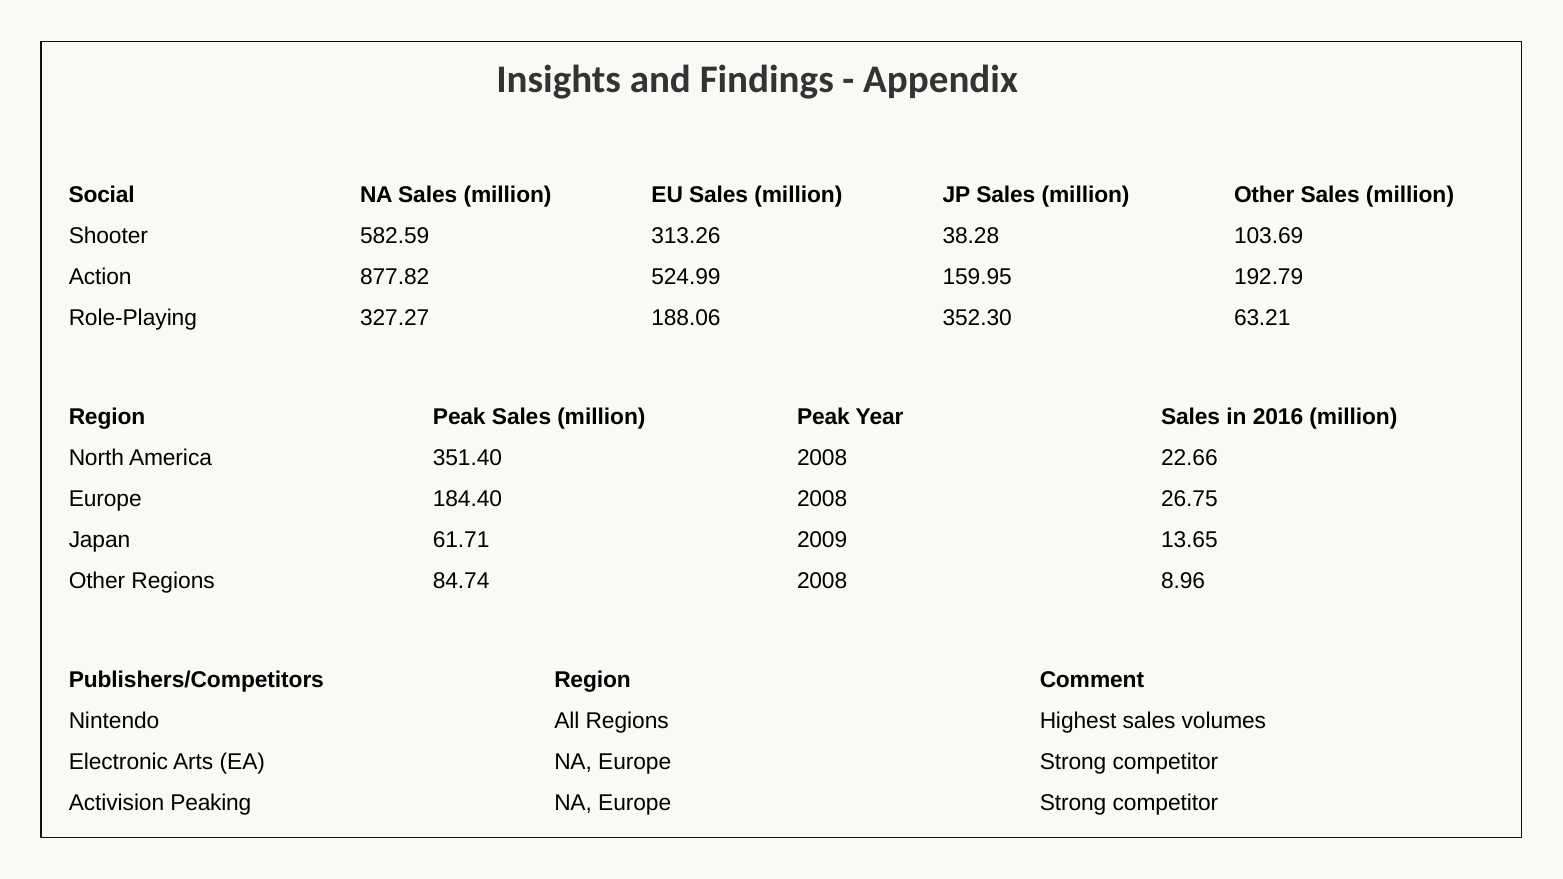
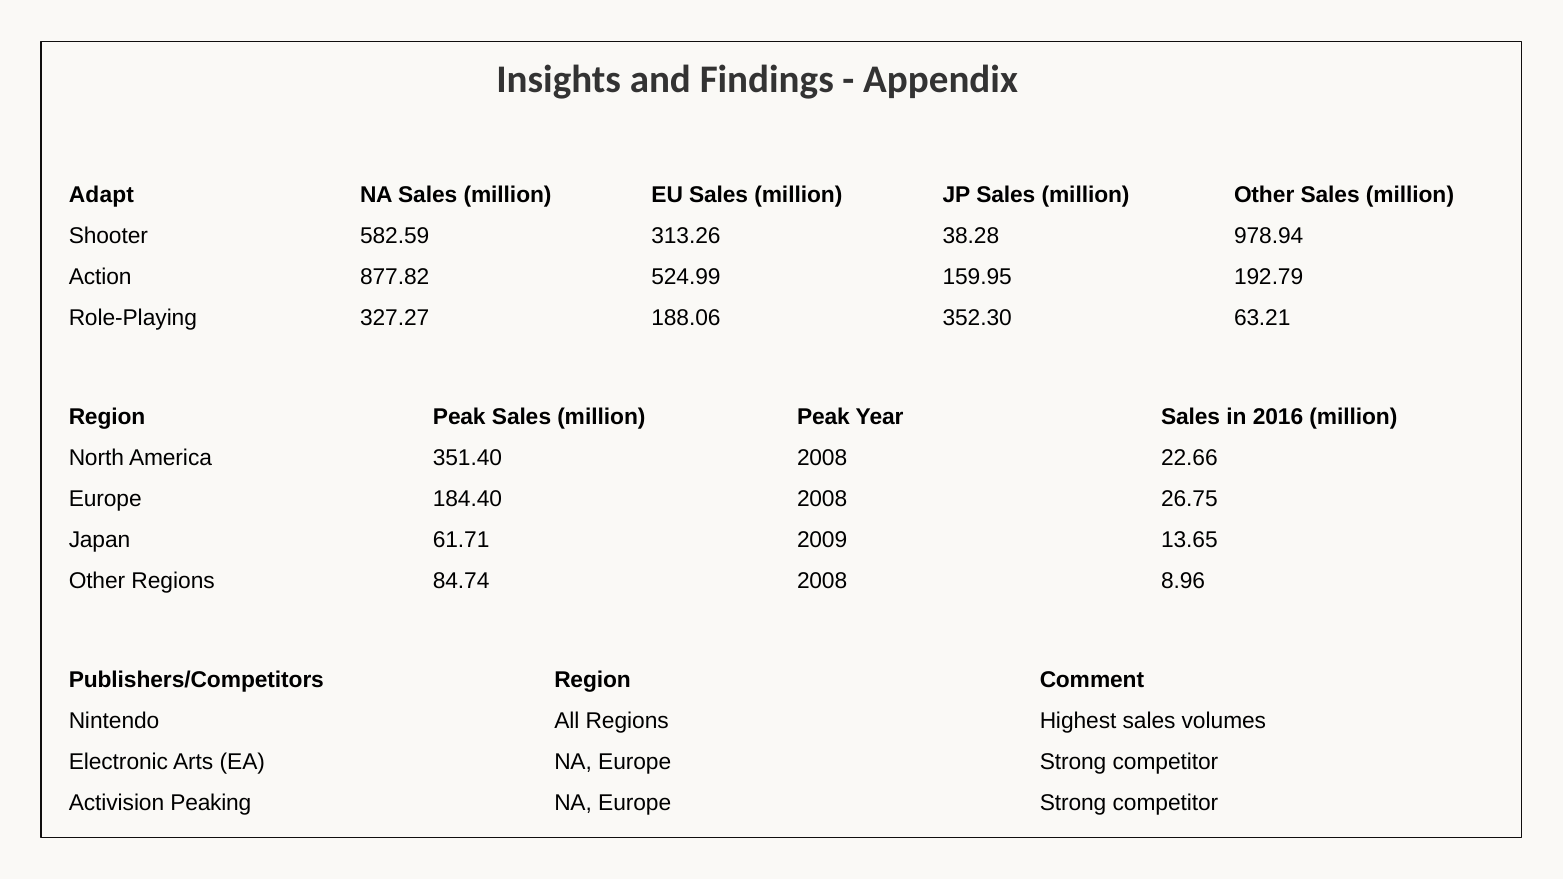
Social: Social -> Adapt (101, 195)
103.69: 103.69 -> 978.94 (1269, 236)
